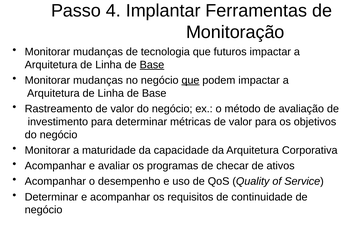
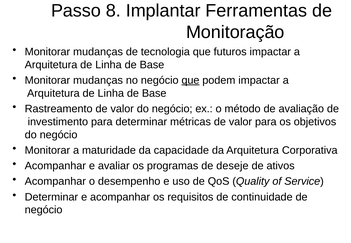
4: 4 -> 8 (113, 11)
Base underline: present -> none (152, 65)
checar: checar -> deseje (232, 166)
